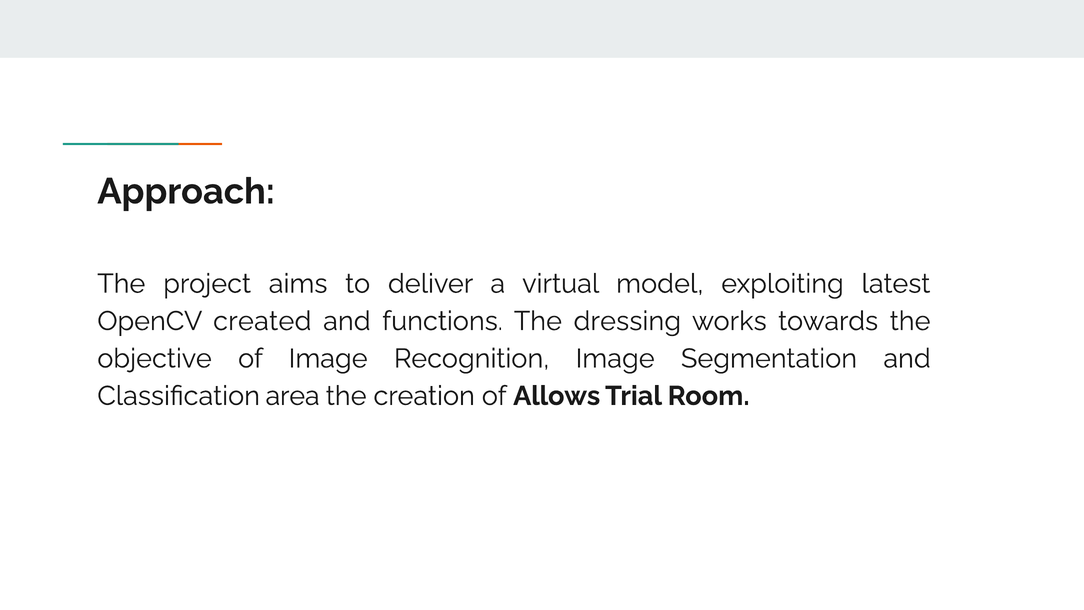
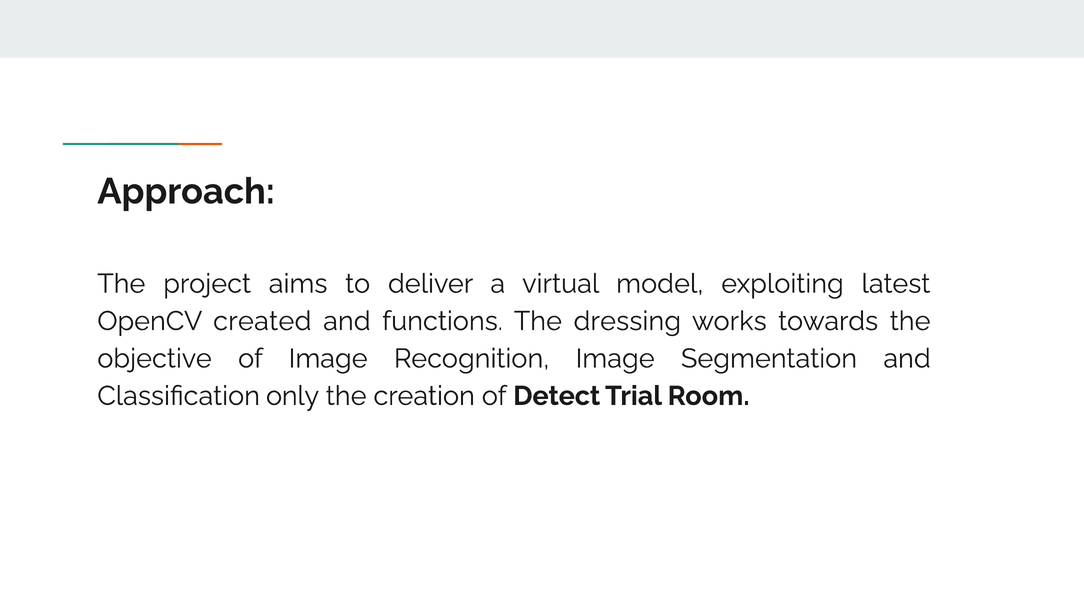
area: area -> only (293, 396)
Allows: Allows -> Detect (557, 396)
